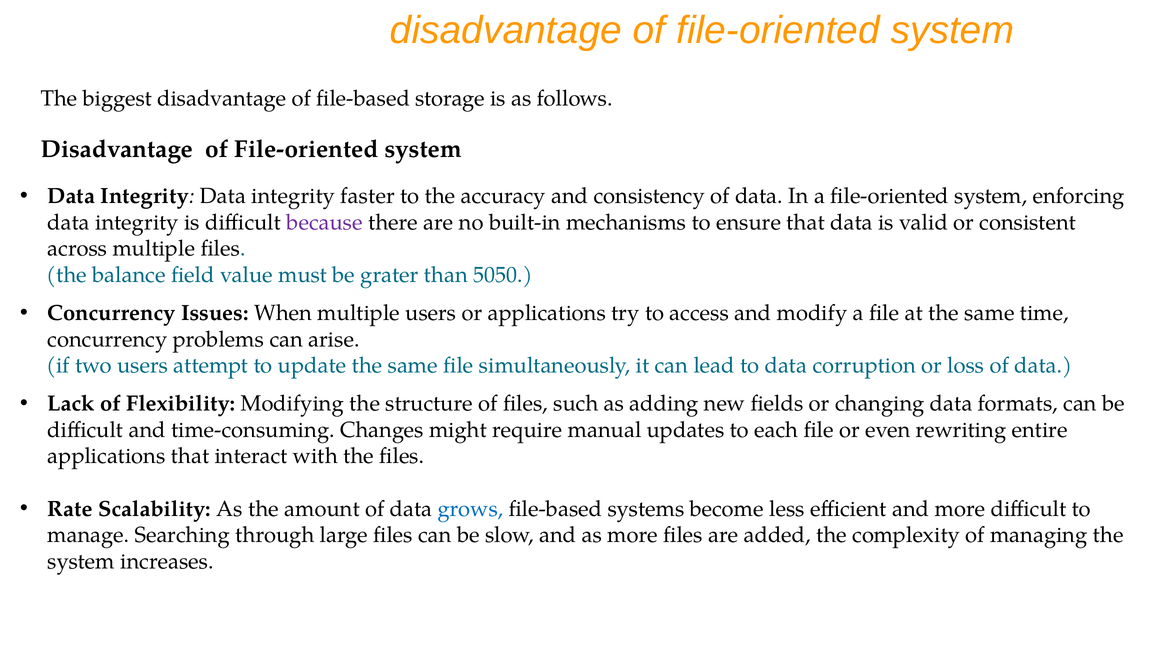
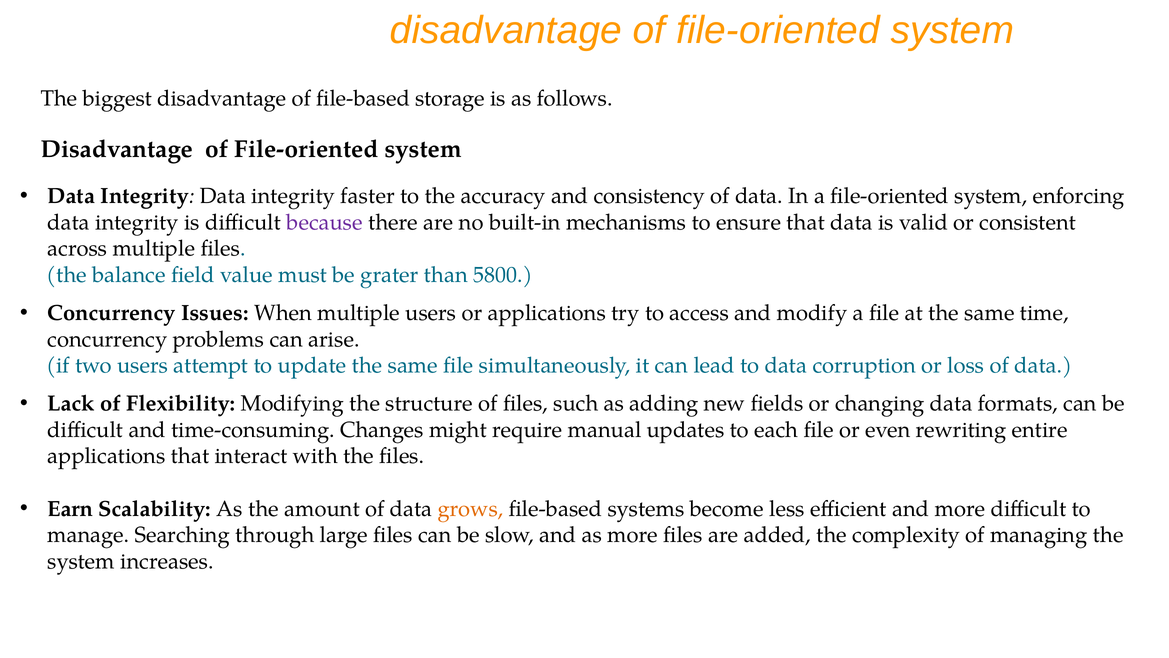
5050: 5050 -> 5800 (503, 275)
Rate: Rate -> Earn (70, 509)
grows colour: blue -> orange (470, 509)
